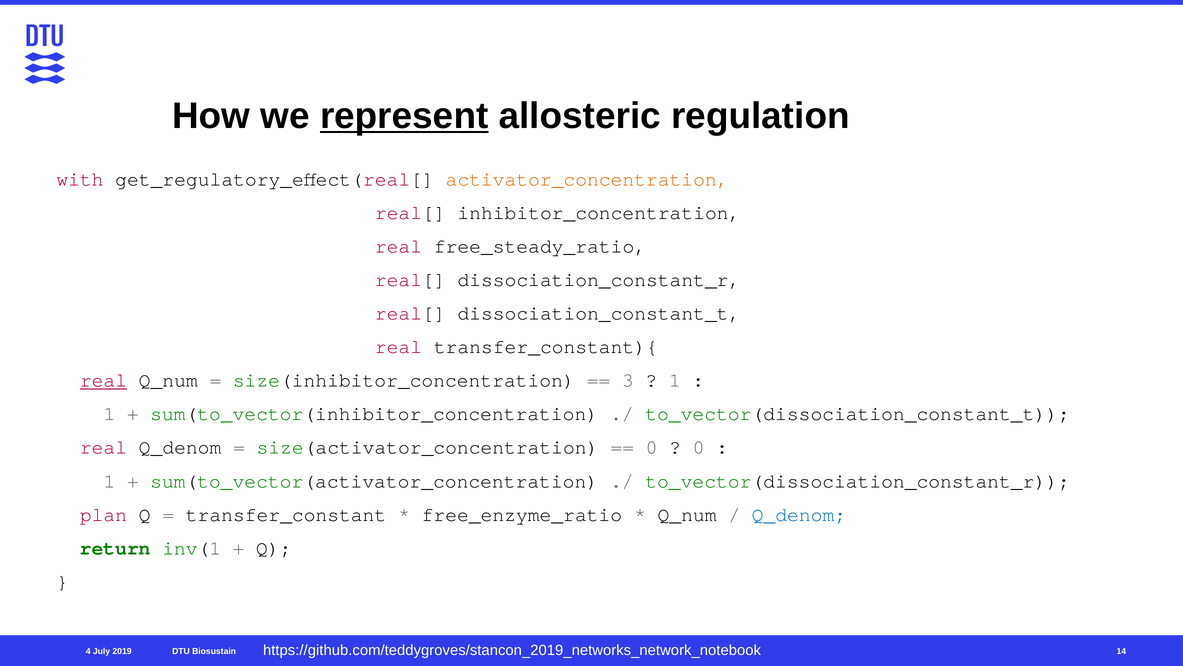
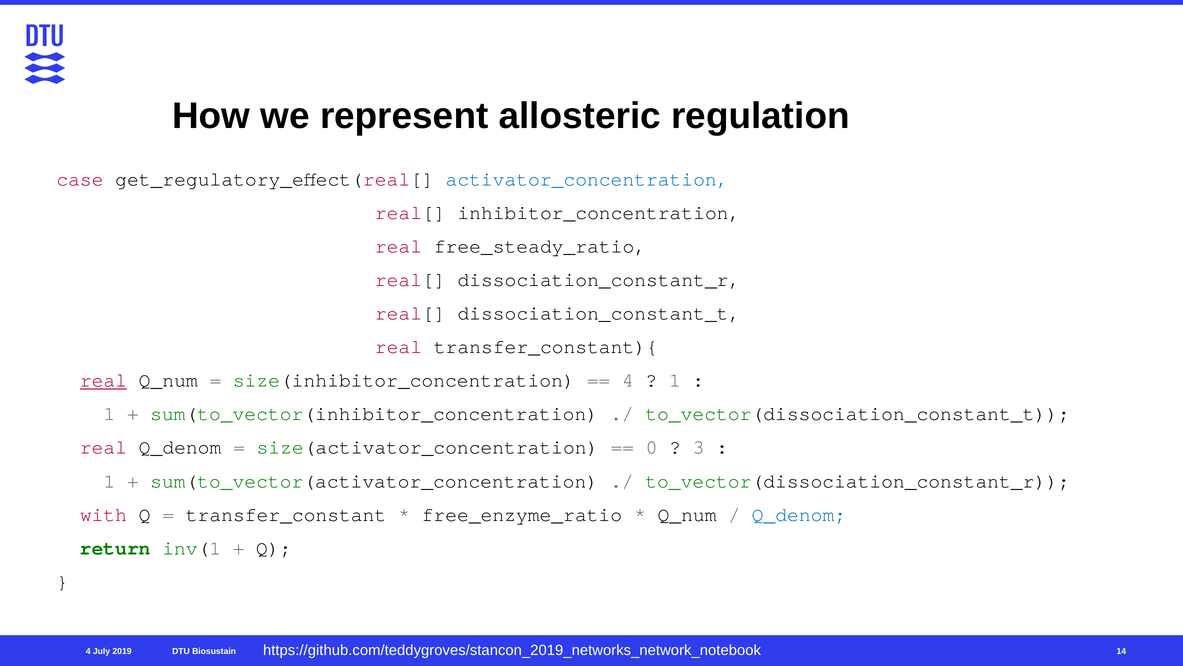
represent underline: present -> none (404, 116)
with: with -> case (80, 179)
activator_concentration colour: orange -> blue (587, 179)
3: 3 -> 4 (628, 380)
0: 0 -> 3 (699, 447)
plan: plan -> with (103, 514)
